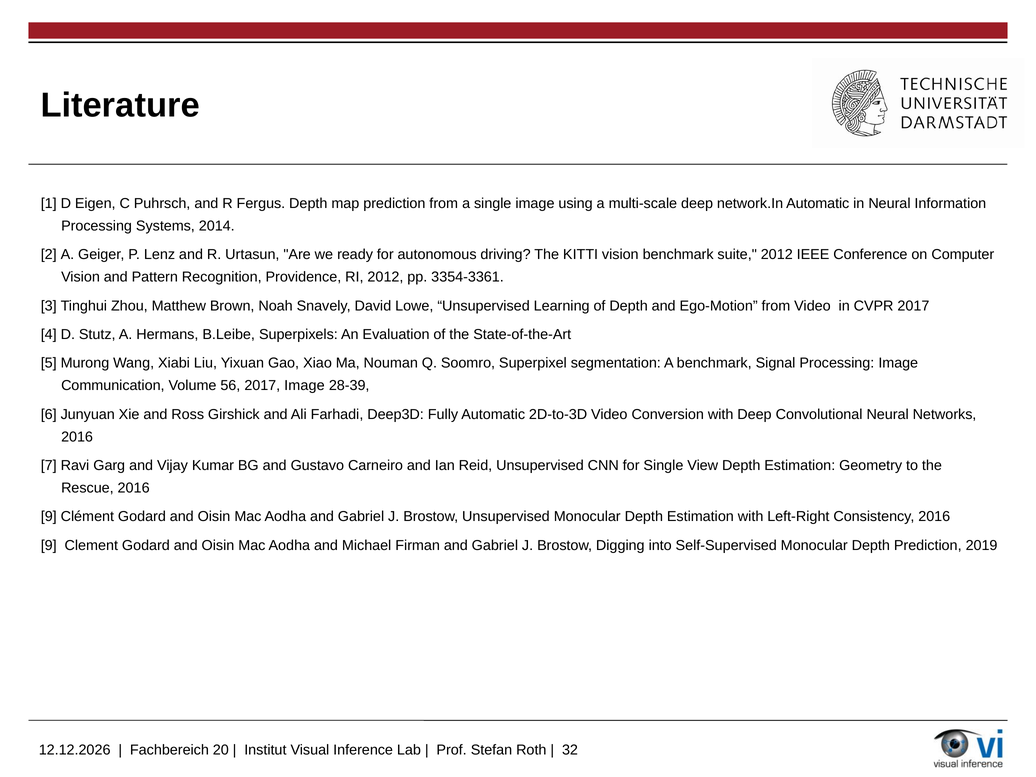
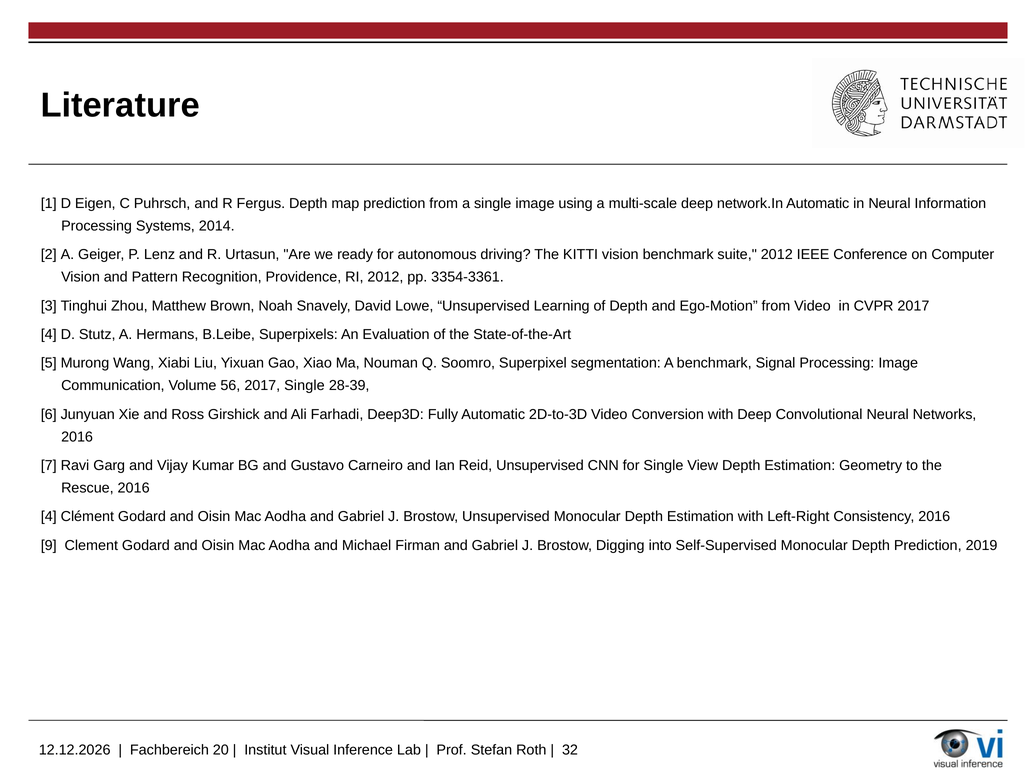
2017 Image: Image -> Single (304, 386)
9: 9 -> 4 (49, 517)
